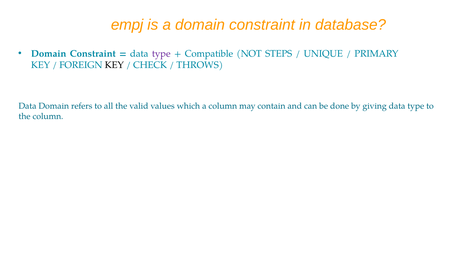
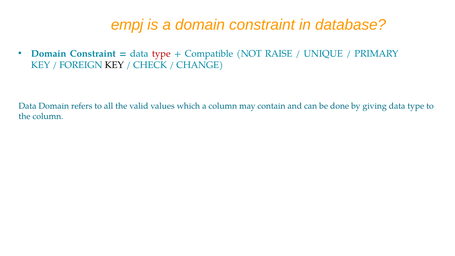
type colour: purple -> red (161, 54)
STEPS: STEPS -> RAISE (279, 54)
THROWS: THROWS -> CHANGE (200, 65)
